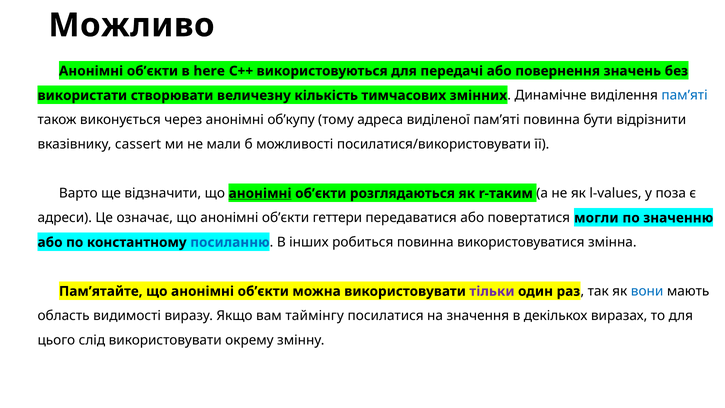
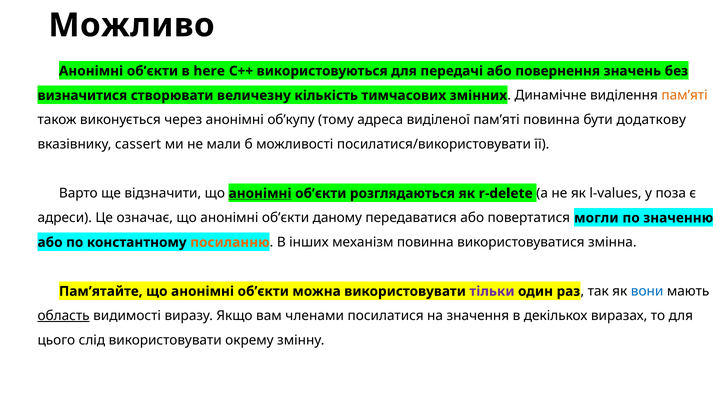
використати: використати -> визначитися (82, 95)
пам’яті colour: blue -> orange (685, 95)
відрізнити: відрізнити -> додаткову (651, 120)
r-таким: r-таким -> r-delete (506, 193)
геттери: геттери -> даному (337, 218)
посиланню colour: blue -> orange (230, 242)
робиться: робиться -> механізм (363, 242)
область underline: none -> present (64, 316)
таймінгу: таймінгу -> членами (315, 316)
